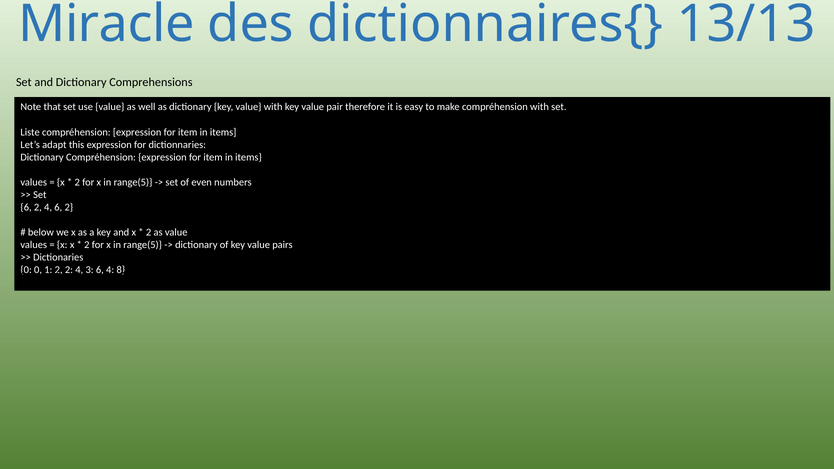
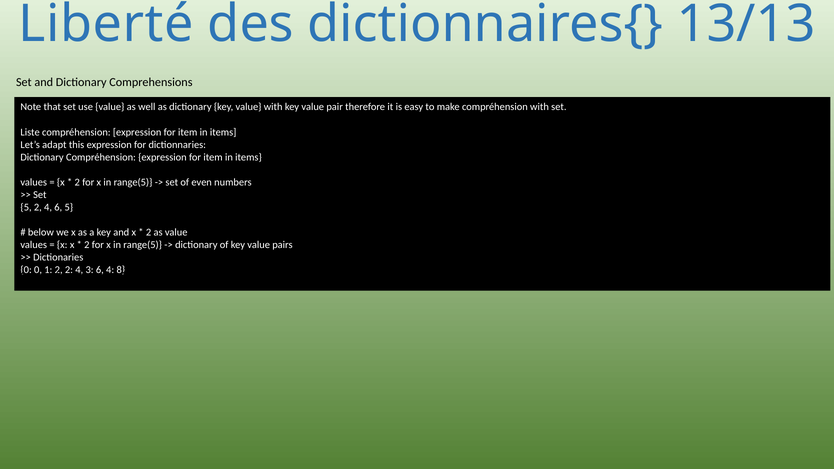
Miracle: Miracle -> Liberté (106, 24)
6: 6 -> 5 (26, 207)
4 6 2: 2 -> 5 (69, 207)
